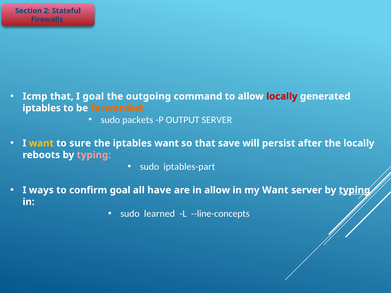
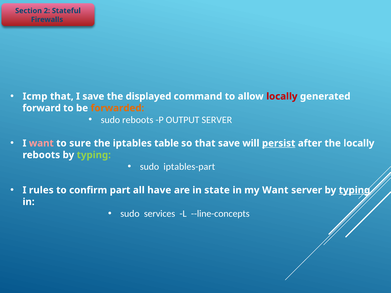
I goal: goal -> save (93, 96)
outgoing: outgoing -> displayed (148, 96)
iptables: iptables -> forward (42, 108)
sudo packets: packets -> reboots (138, 120)
want colour: yellow -> pink (41, 143)
iptables want: want -> table (167, 143)
persist underline: none -> present (279, 143)
typing colour: pink -> light green (94, 155)
ways: ways -> rules (41, 190)
confirm goal: goal -> part (120, 190)
in allow: allow -> state (217, 190)
learned: learned -> services (160, 214)
